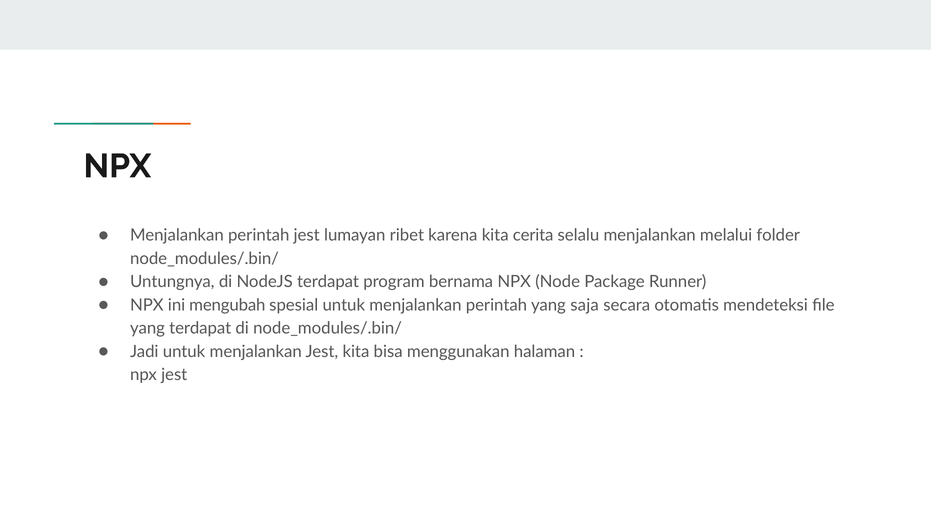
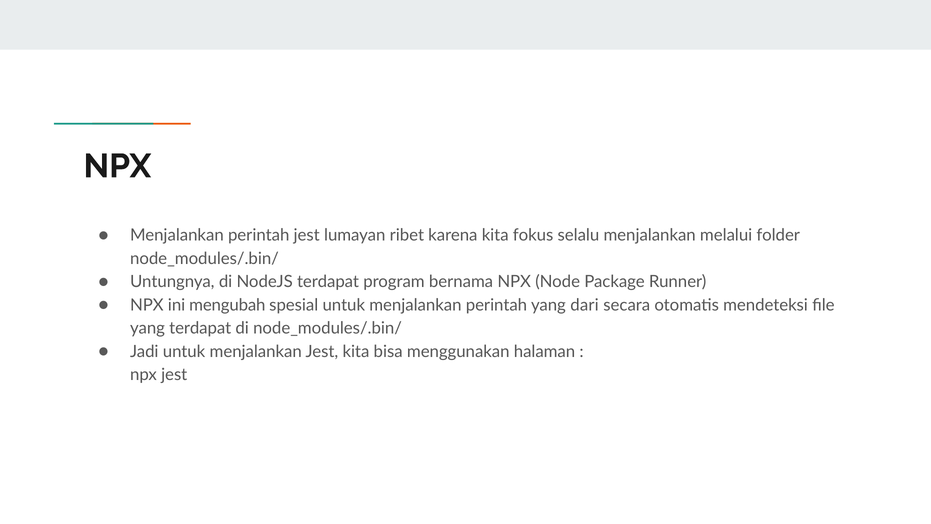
cerita: cerita -> fokus (533, 235)
saja: saja -> dari (585, 305)
